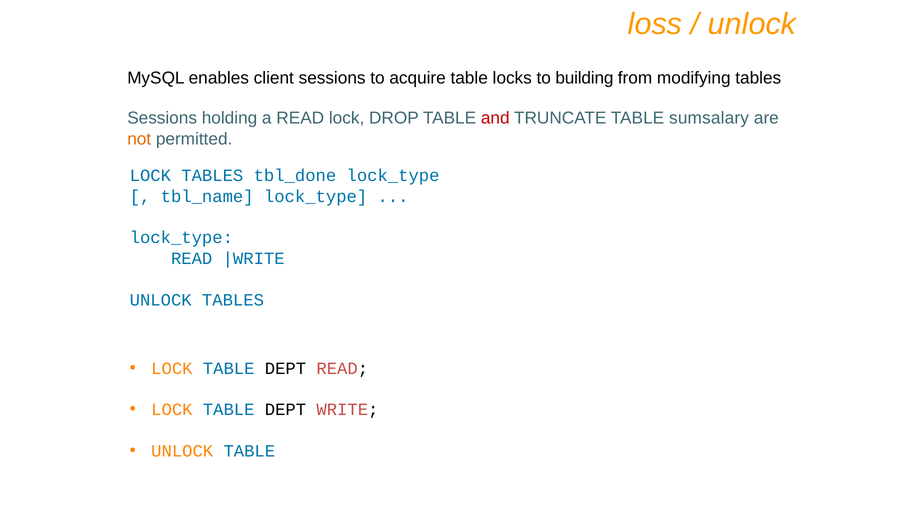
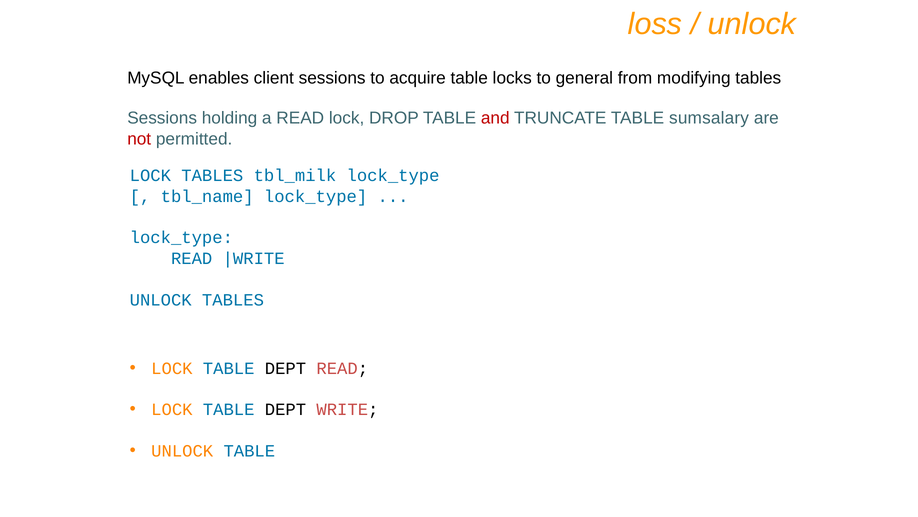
building: building -> general (584, 78)
not colour: orange -> red (139, 139)
tbl_done: tbl_done -> tbl_milk (295, 176)
